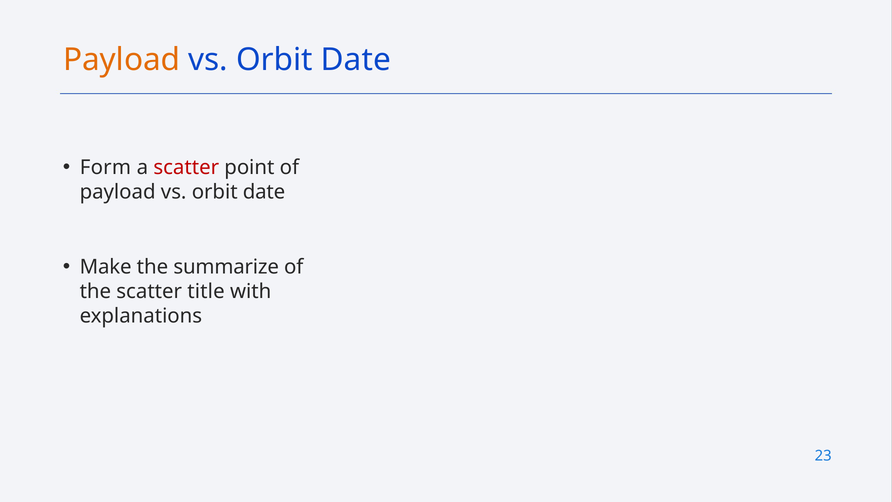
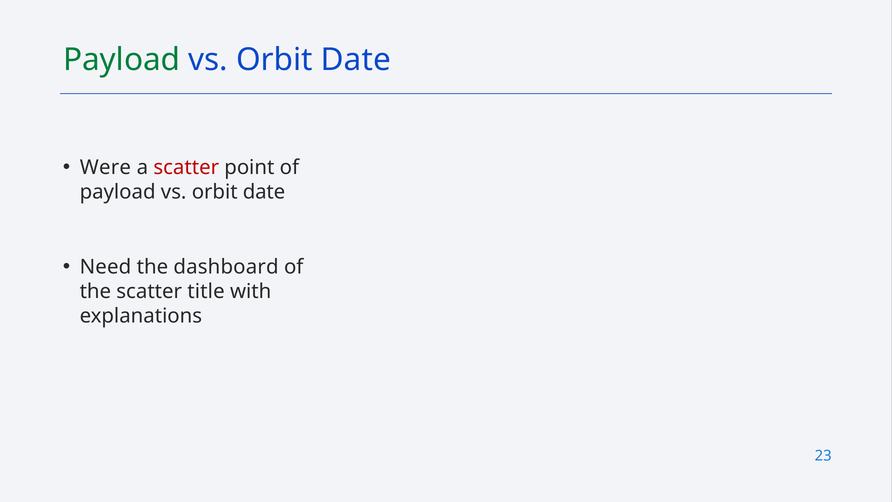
Payload colour: orange -> green (122, 60)
Form: Form -> Were (105, 167)
Make: Make -> Need (105, 267)
summarize: summarize -> dashboard (226, 267)
